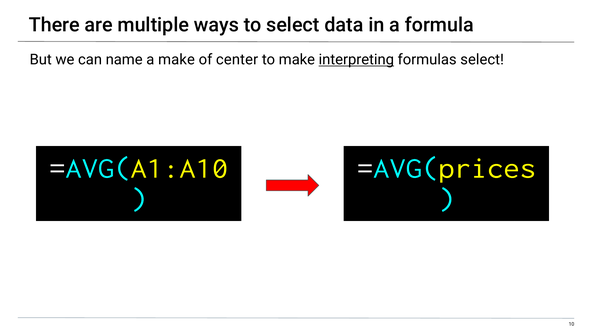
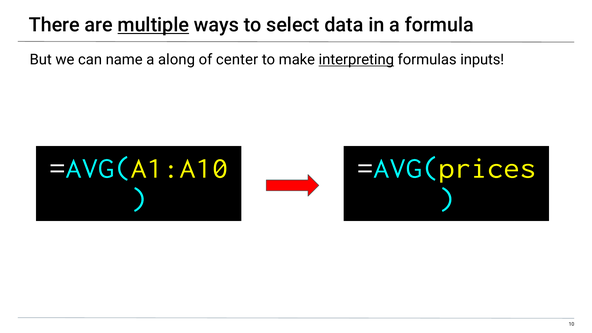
multiple underline: none -> present (153, 25)
a make: make -> along (177, 60)
formulas select: select -> inputs (482, 60)
